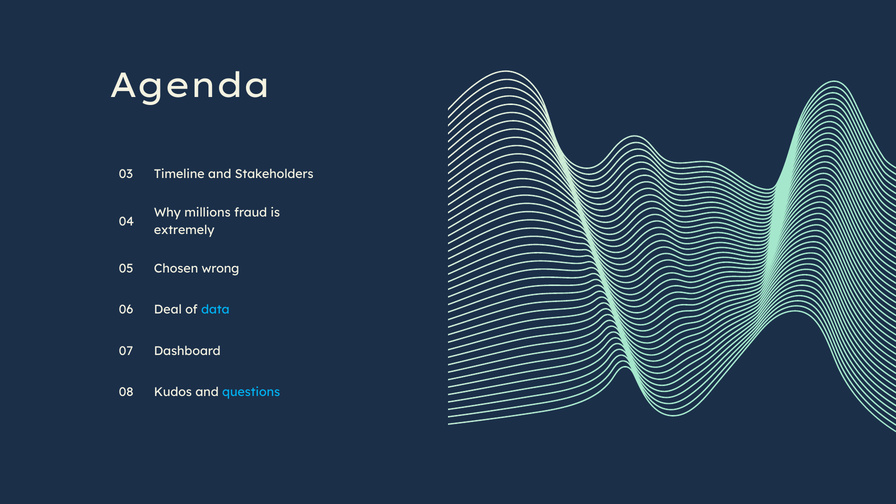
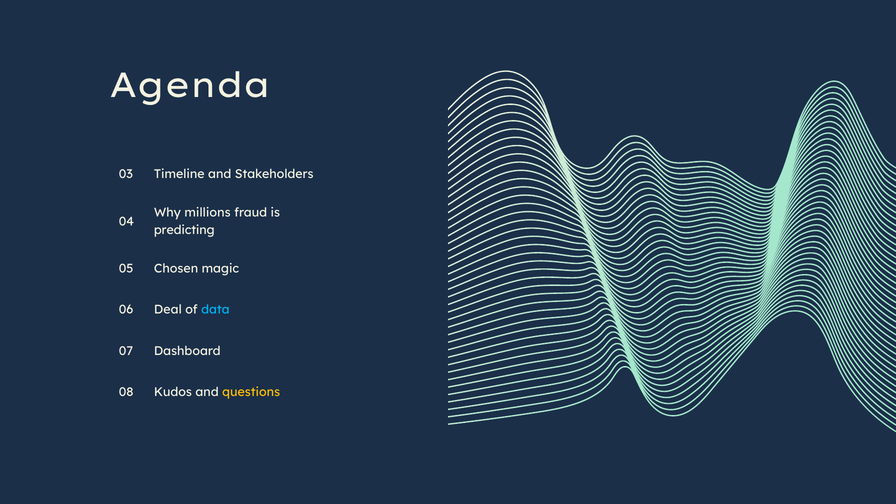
extremely: extremely -> predicting (184, 230)
wrong: wrong -> magic (220, 269)
questions colour: light blue -> yellow (251, 392)
